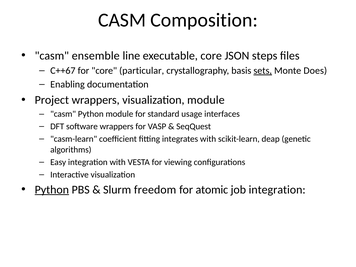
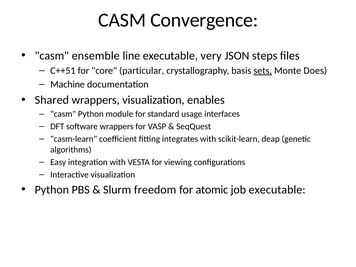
Composition: Composition -> Convergence (204, 20)
executable core: core -> very (211, 56)
C++67: C++67 -> C++51 (63, 71)
Enabling: Enabling -> Machine (68, 84)
Project: Project -> Shared (52, 100)
visualization module: module -> enables (206, 100)
Python underline: present -> none (52, 190)
job integration: integration -> executable (277, 190)
